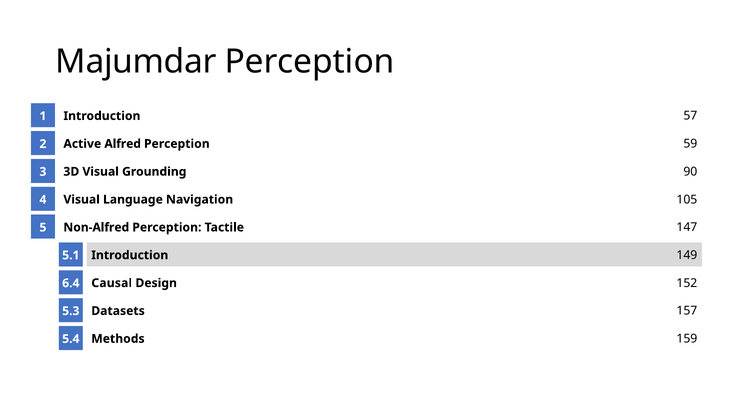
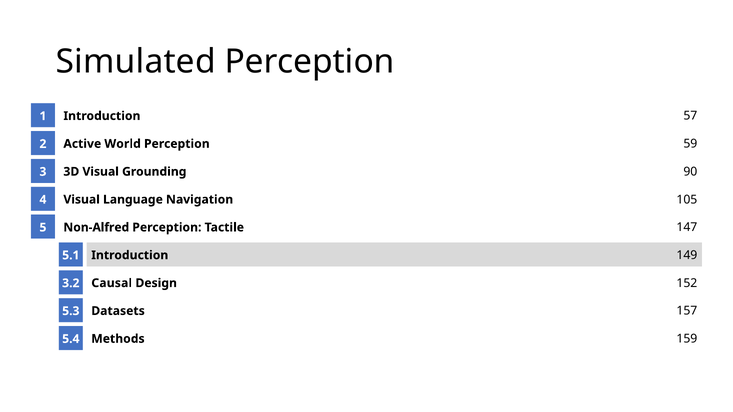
Majumdar: Majumdar -> Simulated (136, 62)
Alfred: Alfred -> World (123, 144)
6.4: 6.4 -> 3.2 (71, 283)
